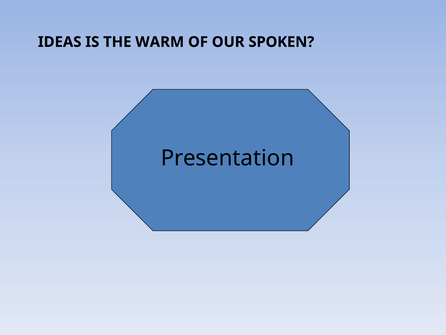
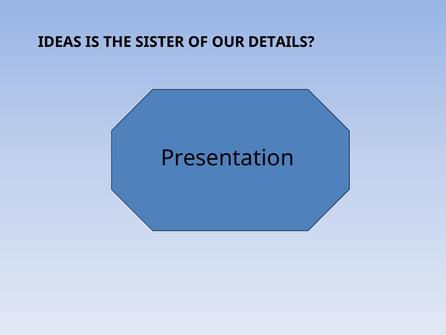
WARM: WARM -> SISTER (160, 42)
SPOKEN: SPOKEN -> DETAILS (281, 42)
